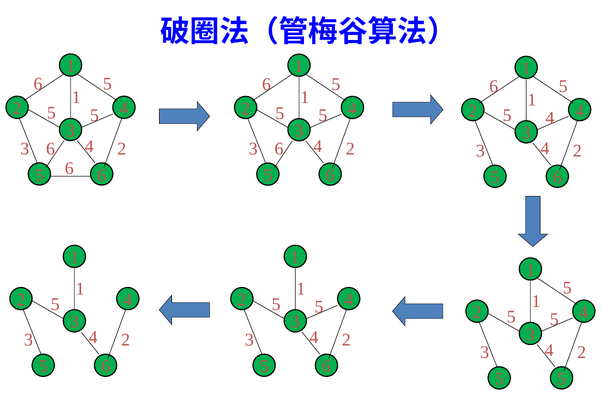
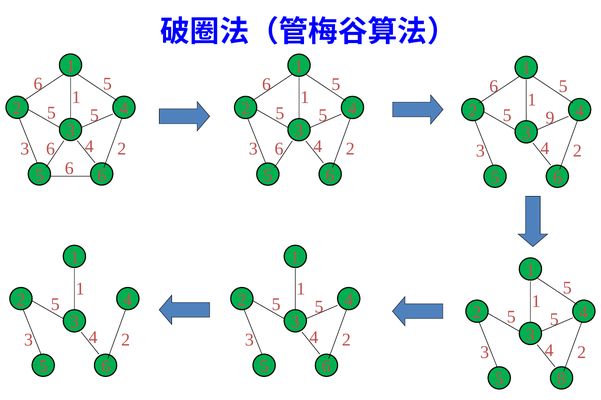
5 4: 4 -> 9 (550, 118)
5: 5 -> 8 (562, 380)
